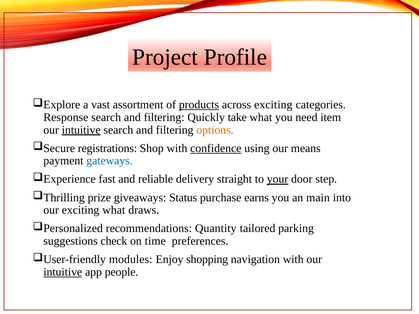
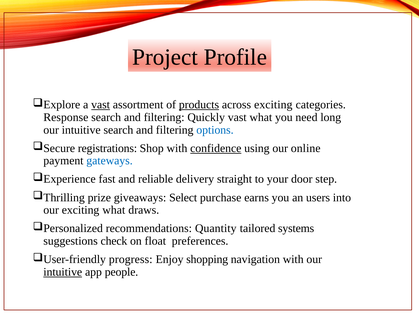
vast underline: none -> present (101, 105)
Quickly take: take -> vast (237, 117)
item: item -> long (331, 117)
intuitive underline: present -> none (81, 130)
options colour: orange -> blue (215, 130)
means: means -> online (306, 148)
your underline: present -> none (278, 179)
Status: Status -> Select (183, 198)
main: main -> users (318, 198)
parking: parking -> systems (296, 229)
time: time -> float (155, 241)
modules: modules -> progress (131, 260)
